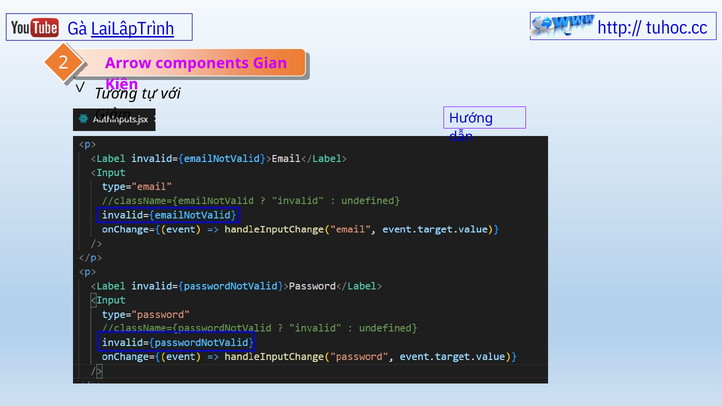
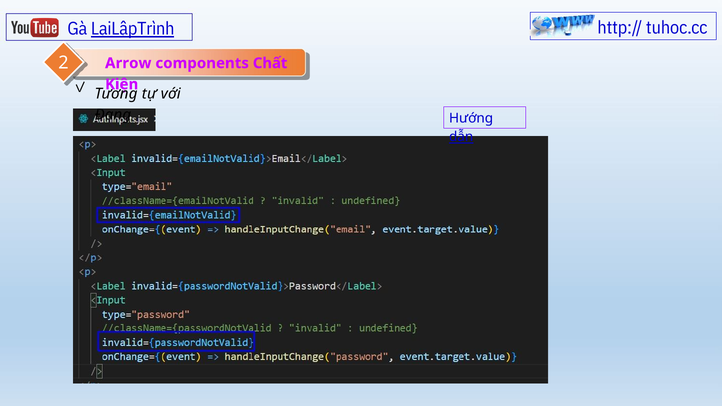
Gian: Gian -> Chất (270, 63)
Giảm: Giảm -> Đang (113, 115)
dẫn underline: none -> present (461, 137)
